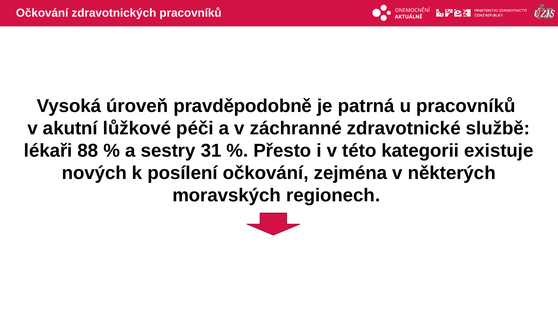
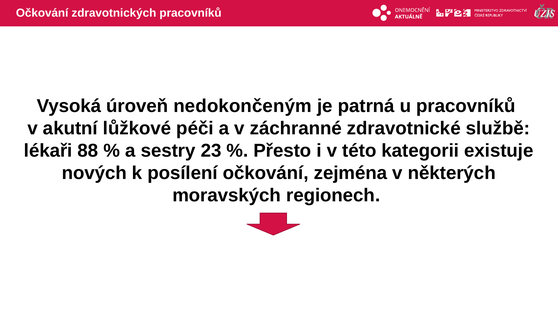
pravděpodobně: pravděpodobně -> nedokončeným (243, 106)
31: 31 -> 23 (211, 151)
